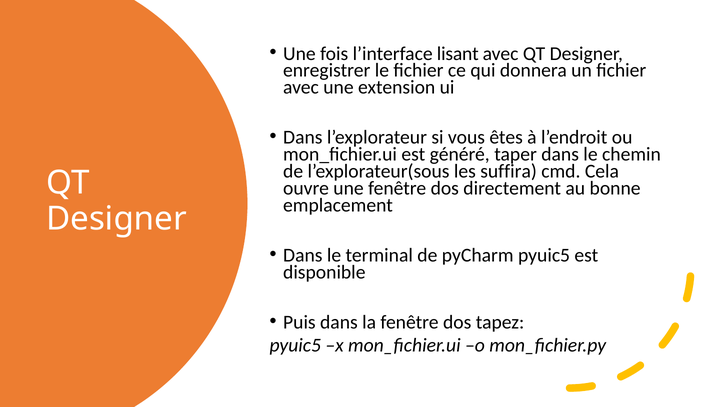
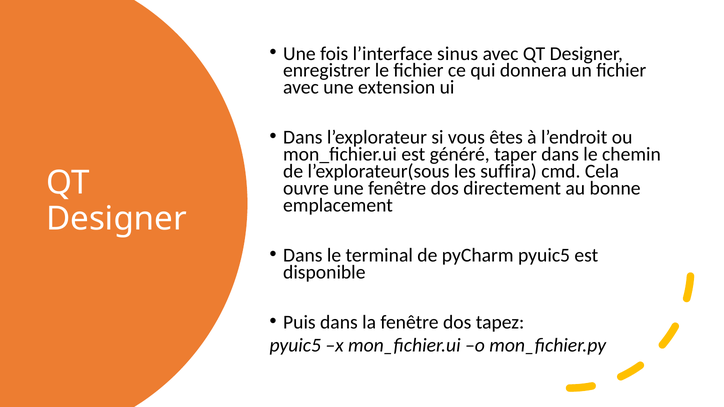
lisant: lisant -> sinus (458, 54)
